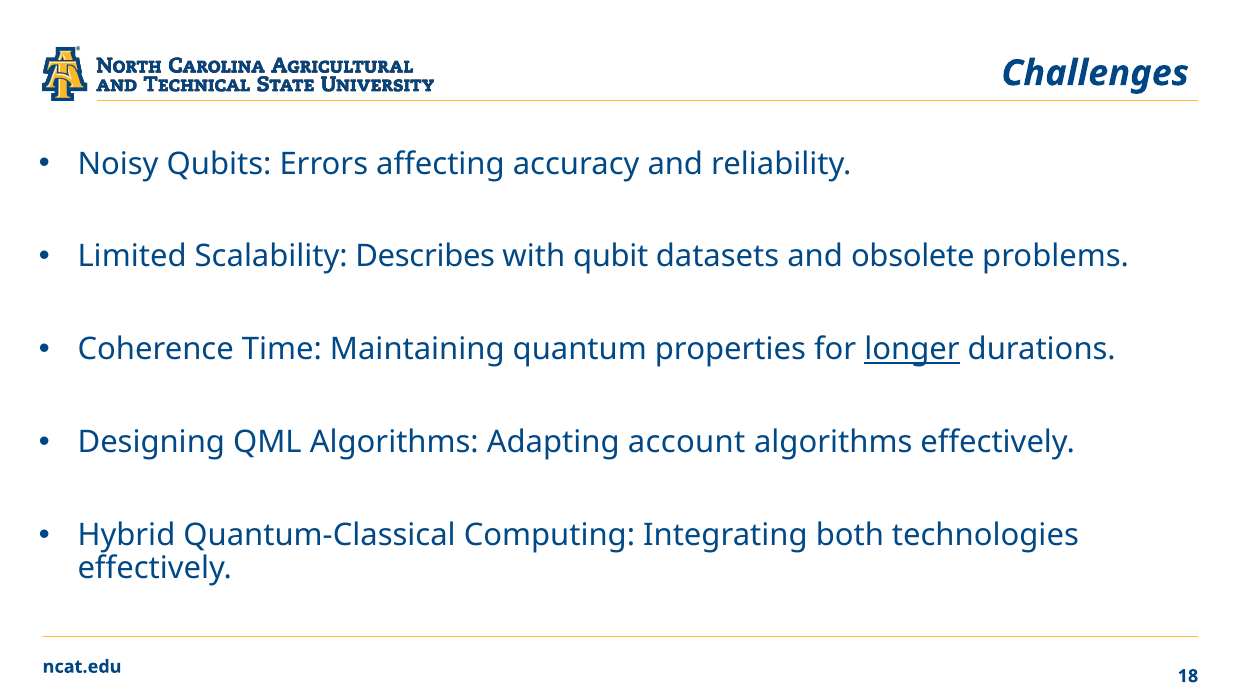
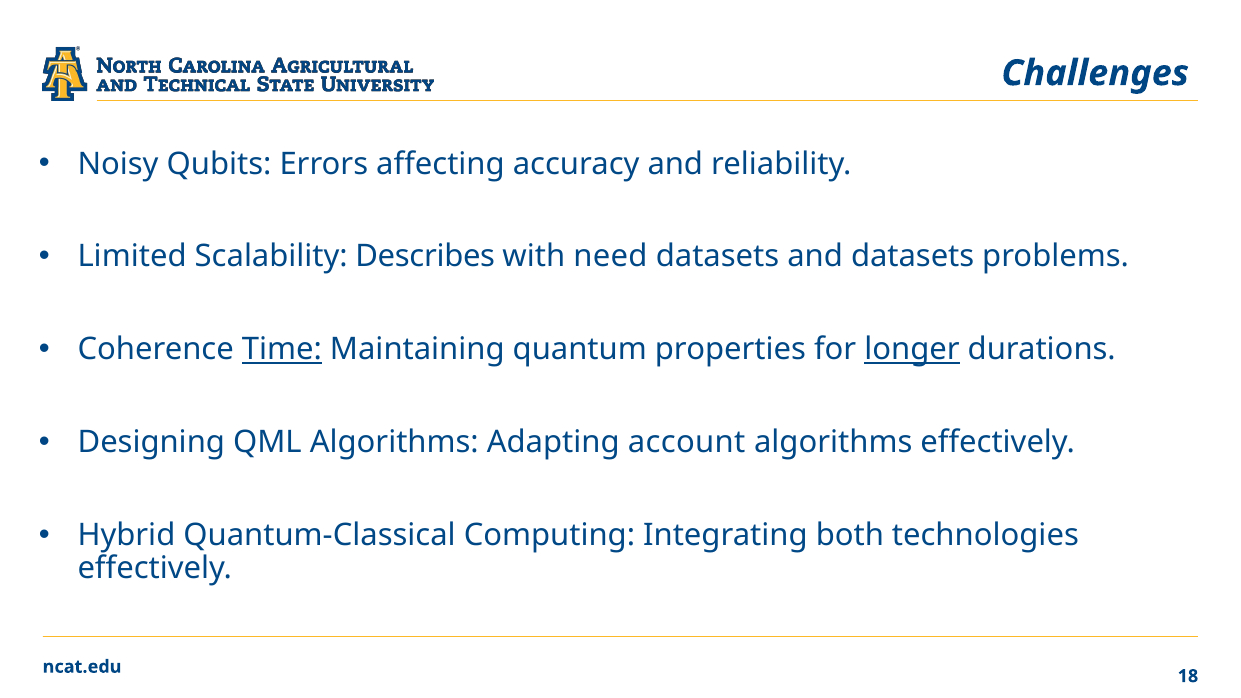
qubit: qubit -> need (610, 257)
and obsolete: obsolete -> datasets (913, 257)
Time underline: none -> present (282, 350)
